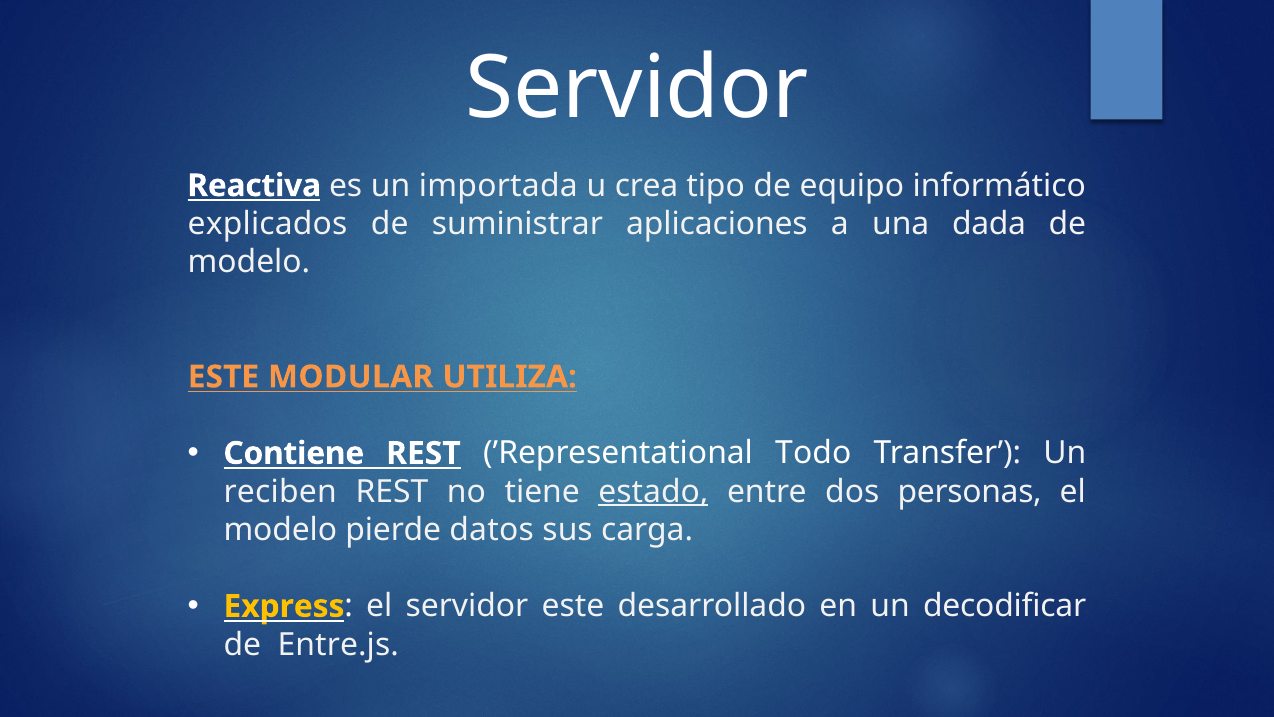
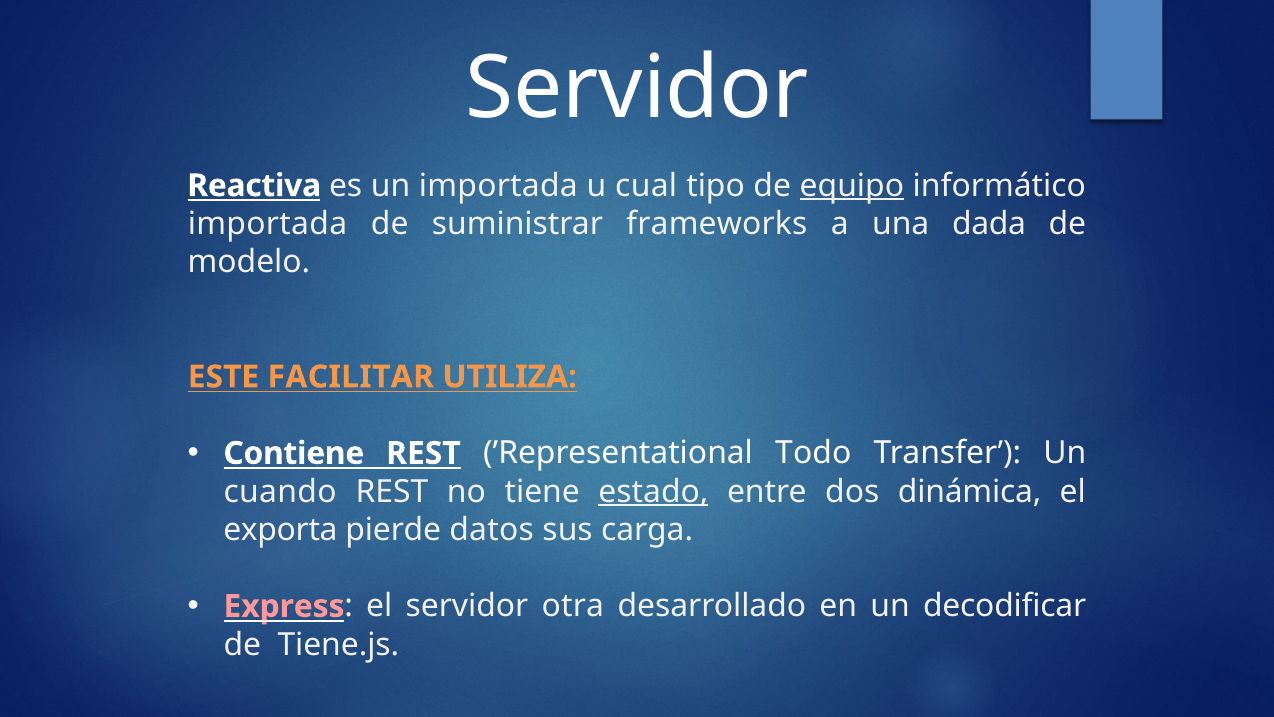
crea: crea -> cual (646, 186)
equipo underline: none -> present (852, 186)
explicados: explicados -> importada (267, 224)
aplicaciones: aplicaciones -> frameworks (717, 224)
MODULAR: MODULAR -> FACILITAR (351, 377)
reciben: reciben -> cuando (280, 491)
personas: personas -> dinámica (970, 491)
modelo: modelo -> exporta (280, 530)
Express colour: yellow -> pink (284, 606)
servidor este: este -> otra (573, 606)
Entre.js: Entre.js -> Tiene.js (338, 644)
